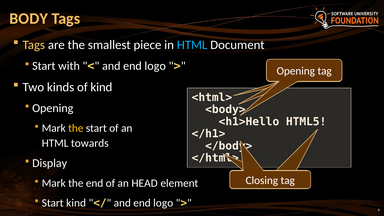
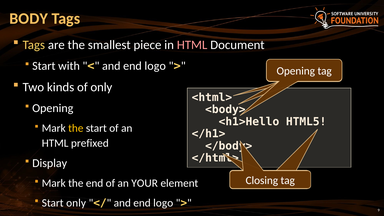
HTML colour: light blue -> pink (192, 45)
of kind: kind -> only (101, 87)
towards: towards -> prefixed (90, 143)
HEAD: HEAD -> YOUR (145, 183)
Start kind: kind -> only (76, 203)
